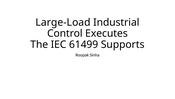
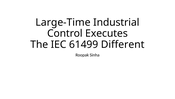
Large-Load: Large-Load -> Large-Time (63, 22)
Supports: Supports -> Different (123, 44)
